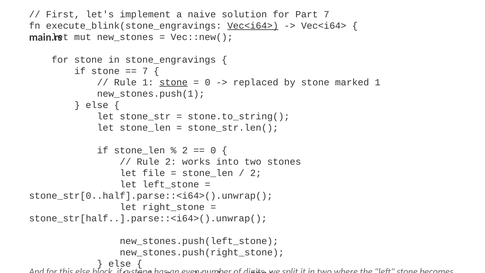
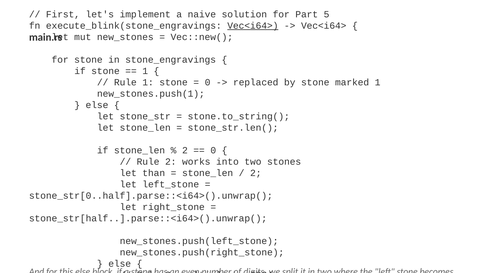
Part 7: 7 -> 5 (327, 14)
7: 7 -> 1 (145, 71)
stone underline: present -> none (174, 82)
file: file -> than (154, 173)
